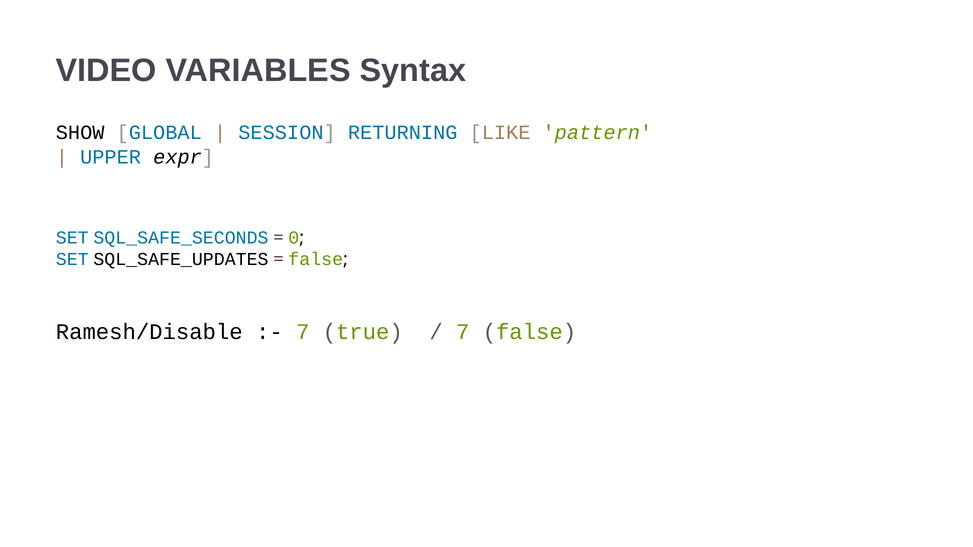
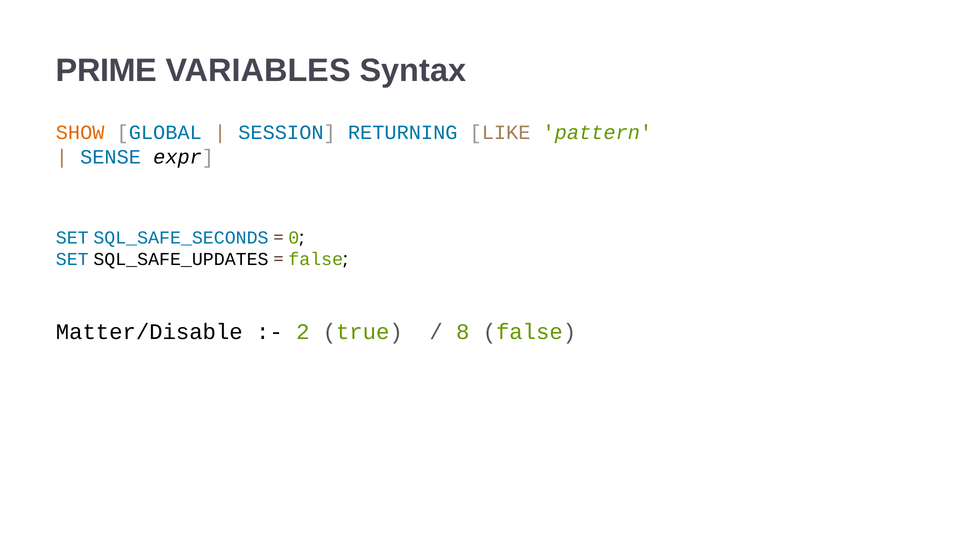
VIDEO: VIDEO -> PRIME (106, 70)
SHOW colour: black -> orange (80, 133)
UPPER: UPPER -> SENSE (111, 157)
Ramesh/Disable: Ramesh/Disable -> Matter/Disable (149, 332)
7: 7 -> 2 (303, 332)
7: 7 -> 8 (463, 332)
